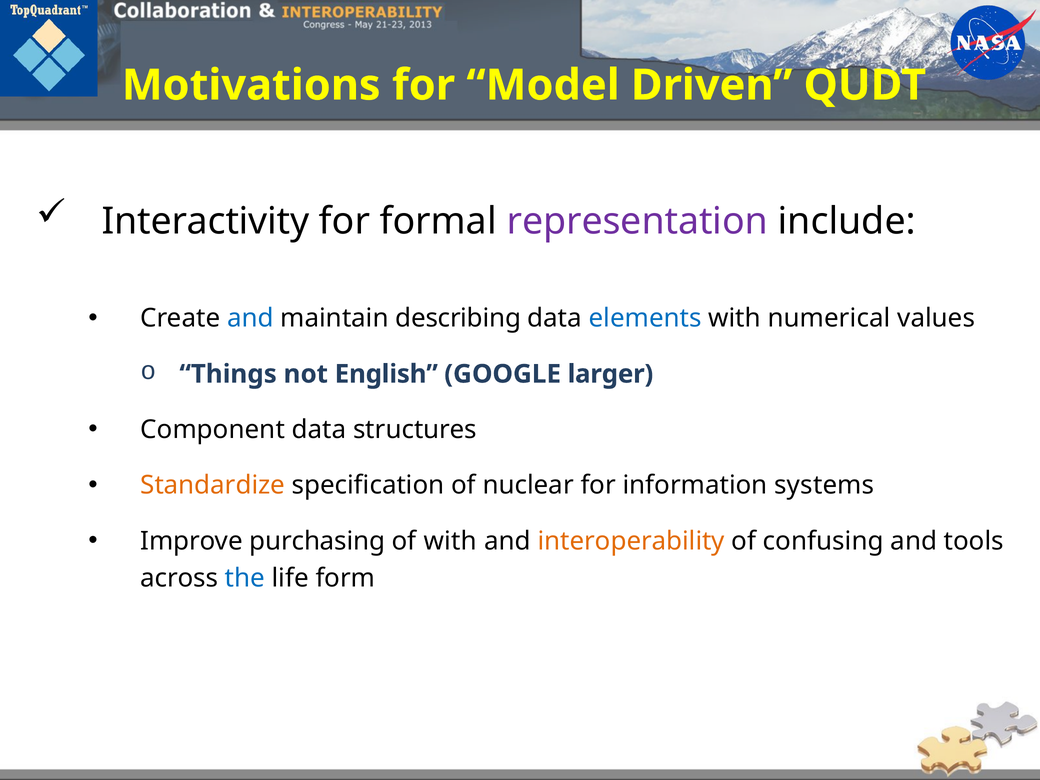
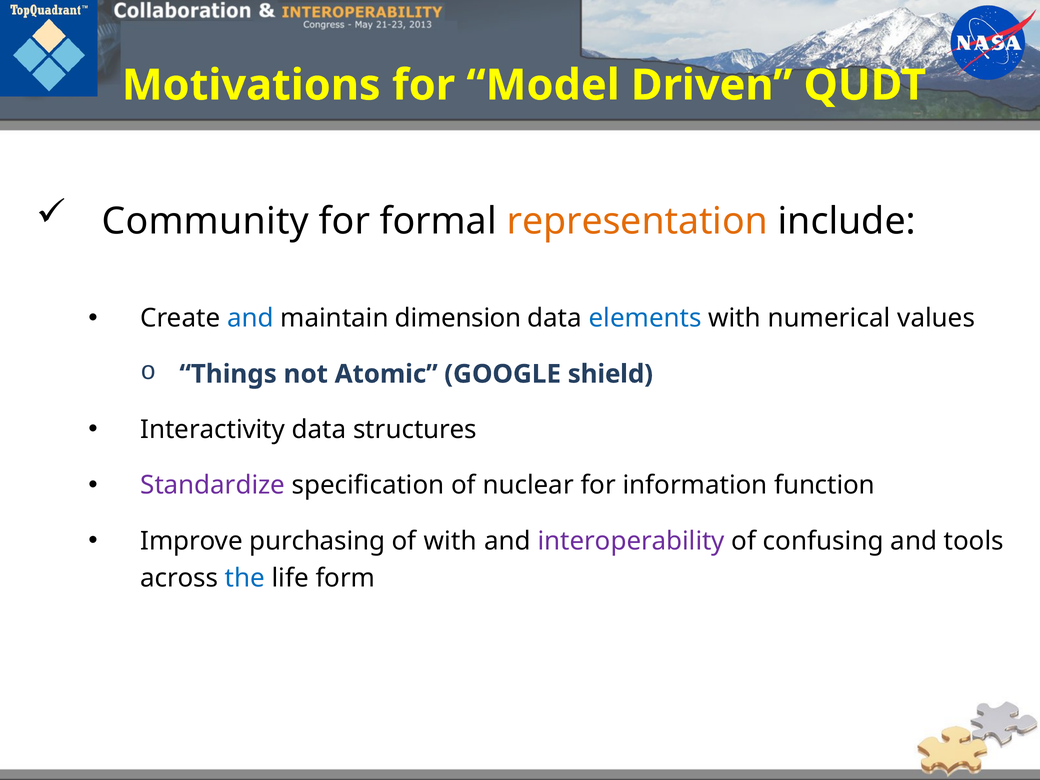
Interactivity: Interactivity -> Community (205, 221)
representation colour: purple -> orange (637, 221)
describing: describing -> dimension (458, 318)
English: English -> Atomic (386, 374)
larger: larger -> shield (610, 374)
Component: Component -> Interactivity (213, 430)
Standardize colour: orange -> purple (213, 485)
systems: systems -> function (825, 485)
interoperability colour: orange -> purple (631, 541)
